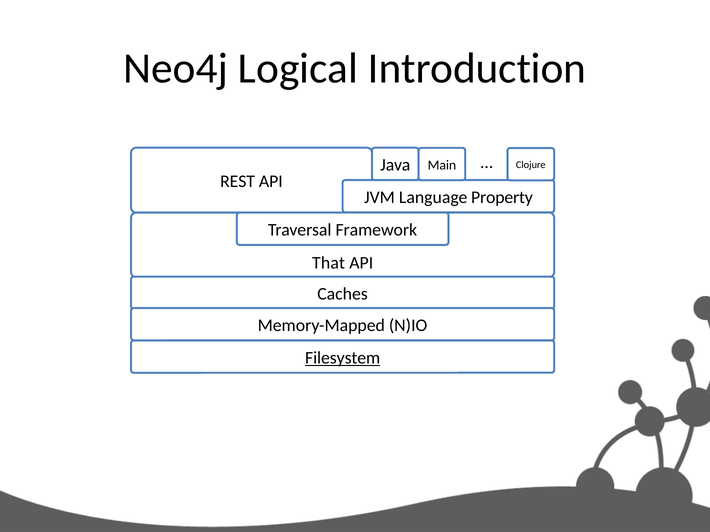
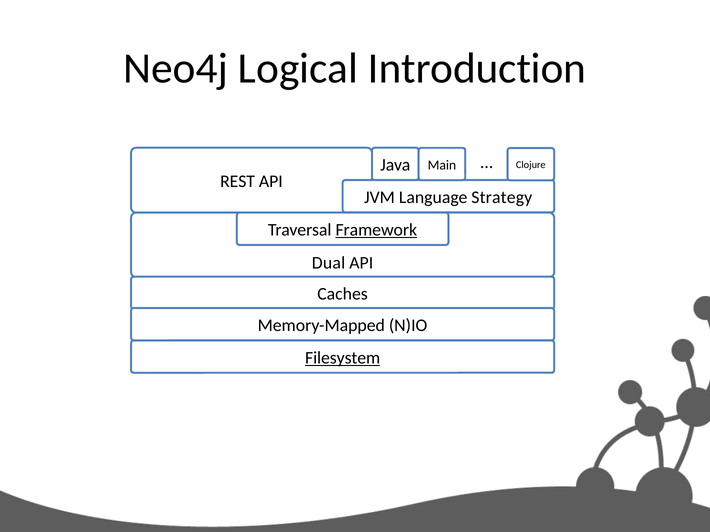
Property: Property -> Strategy (502, 198)
Framework underline: none -> present (376, 230)
That: That -> Dual (329, 263)
